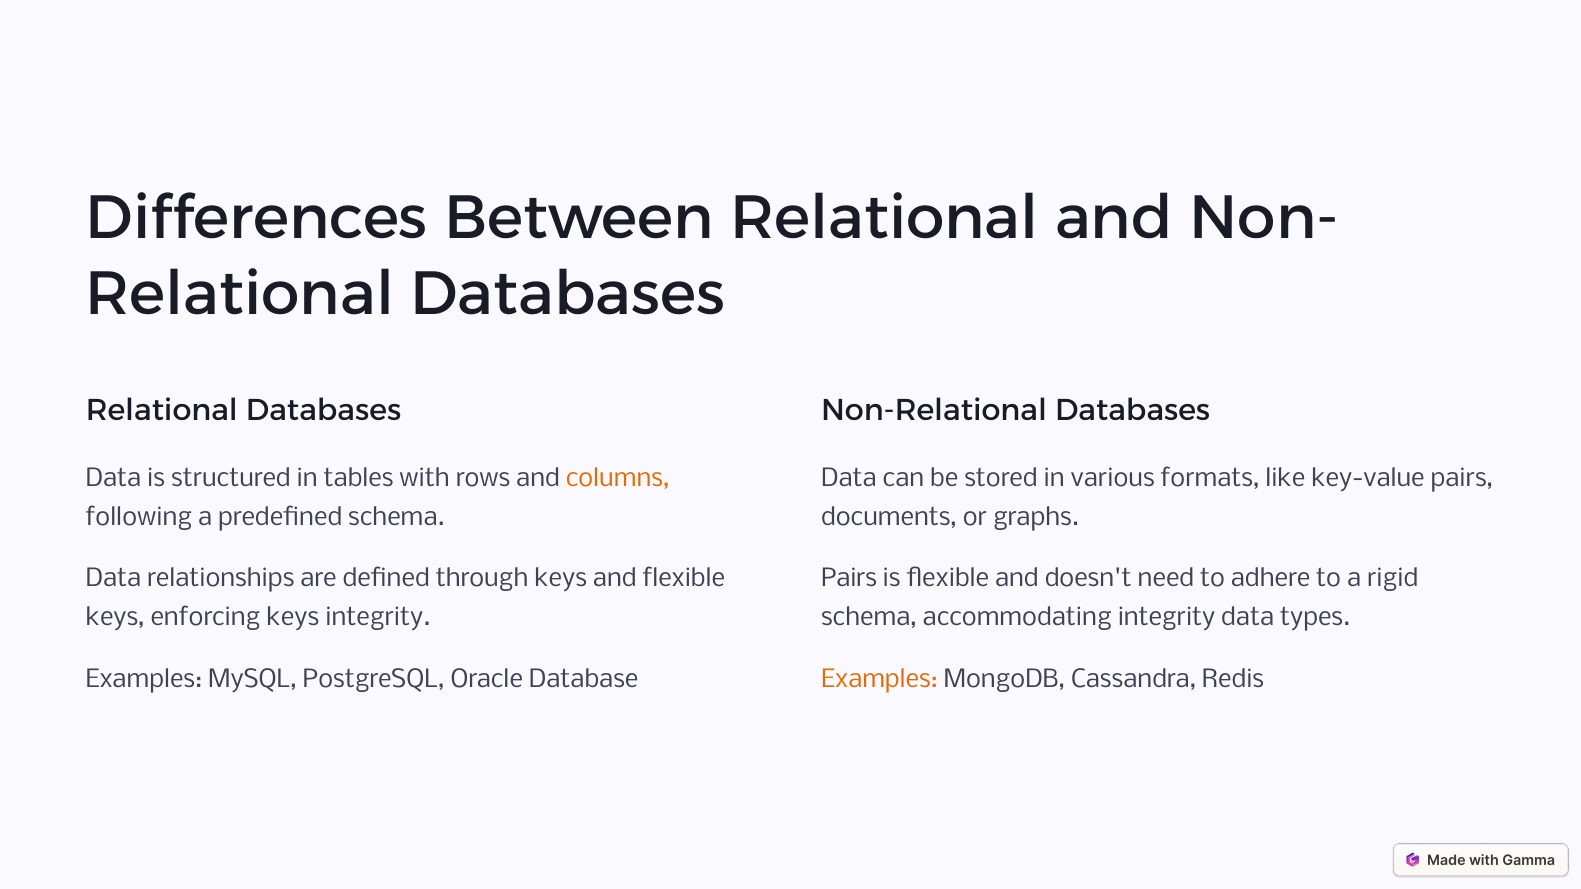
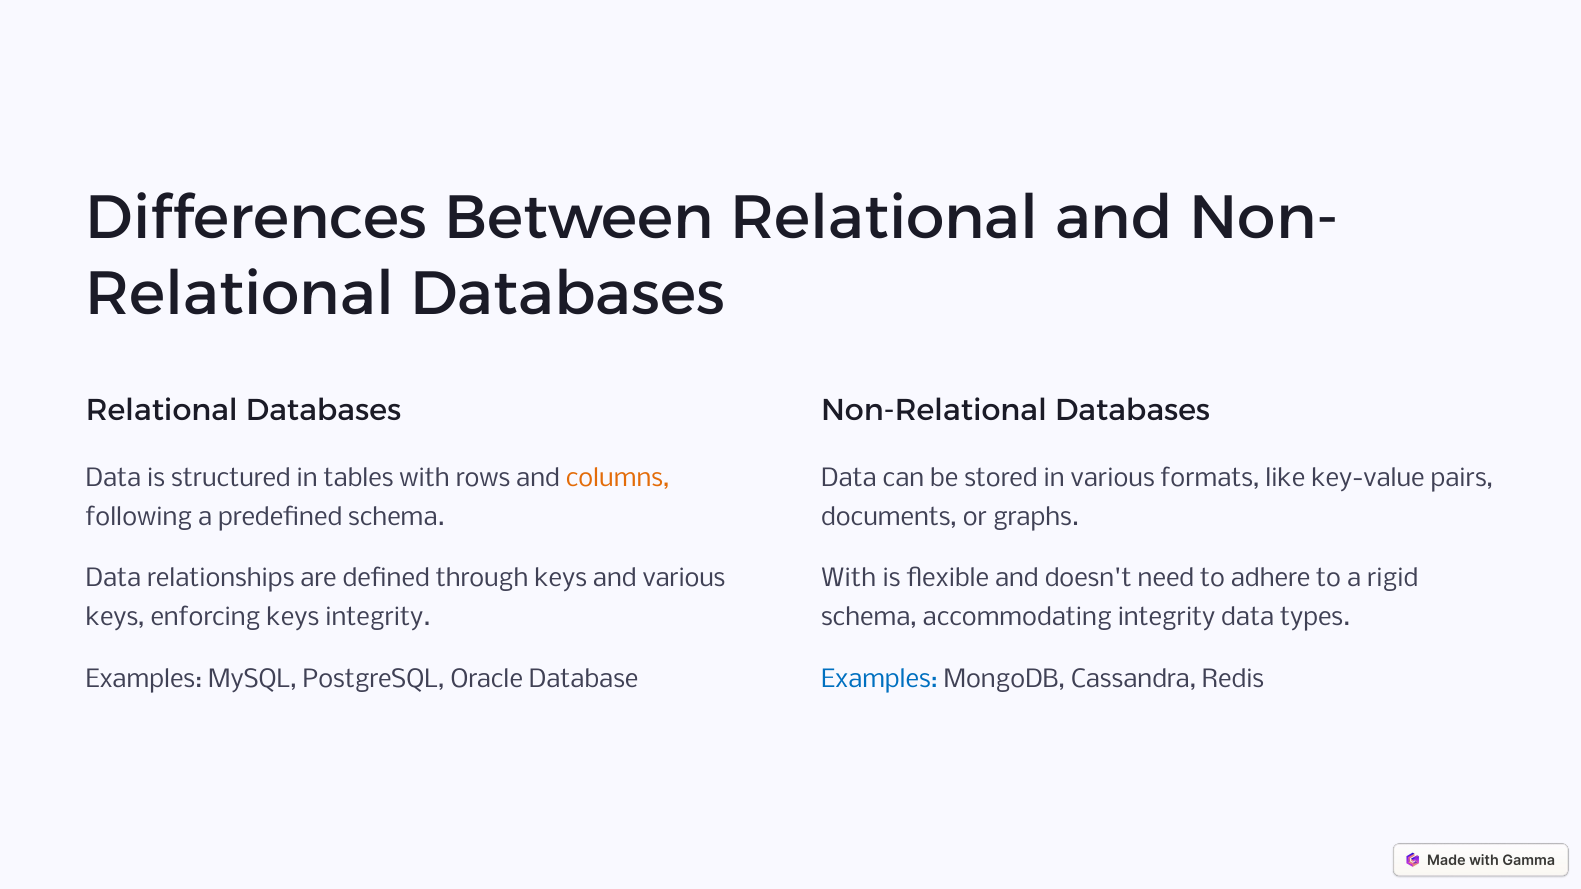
and flexible: flexible -> various (684, 579)
Pairs: Pairs -> With (849, 579)
Examples colour: orange -> blue (879, 679)
